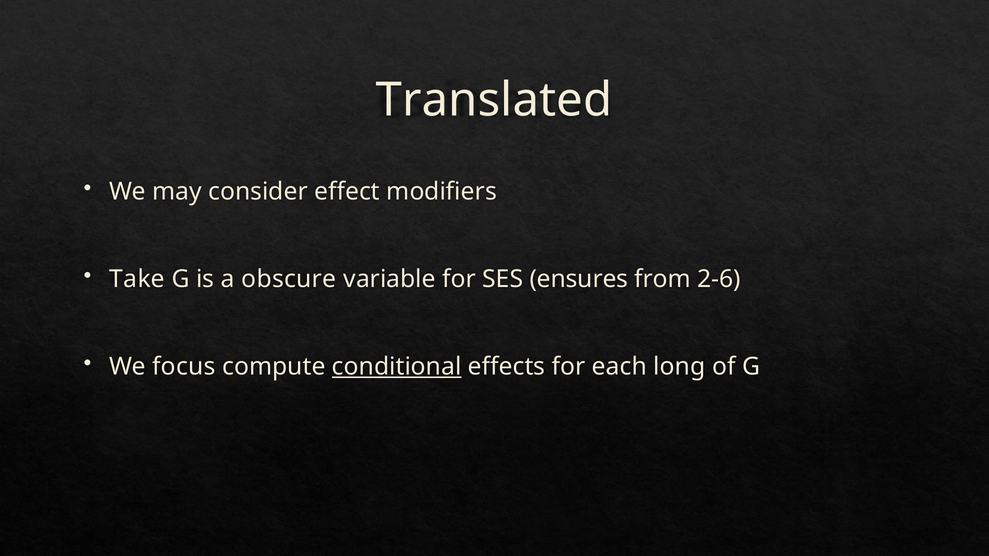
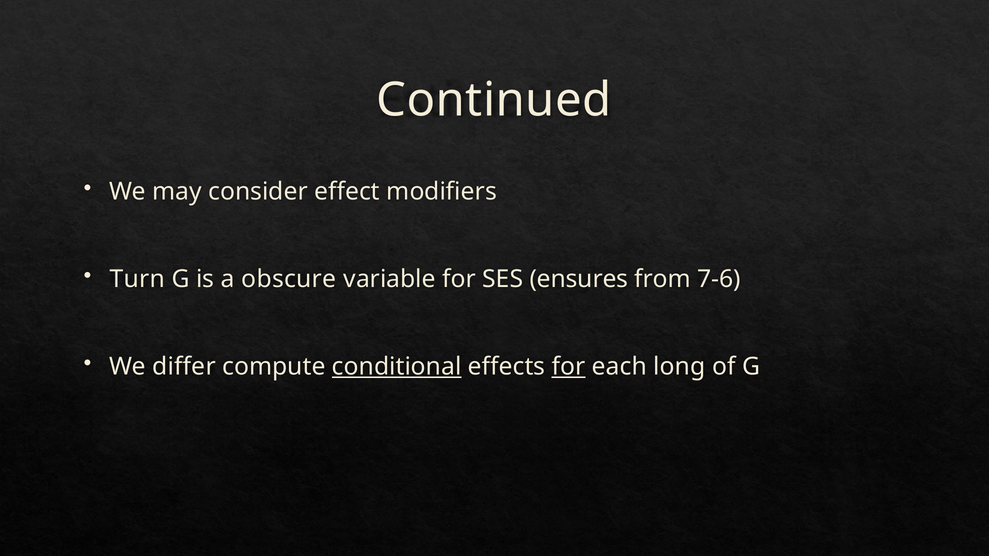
Translated: Translated -> Continued (494, 100)
Take: Take -> Turn (137, 279)
2-6: 2-6 -> 7-6 (719, 279)
focus: focus -> differ (184, 367)
for underline: none -> present (569, 367)
